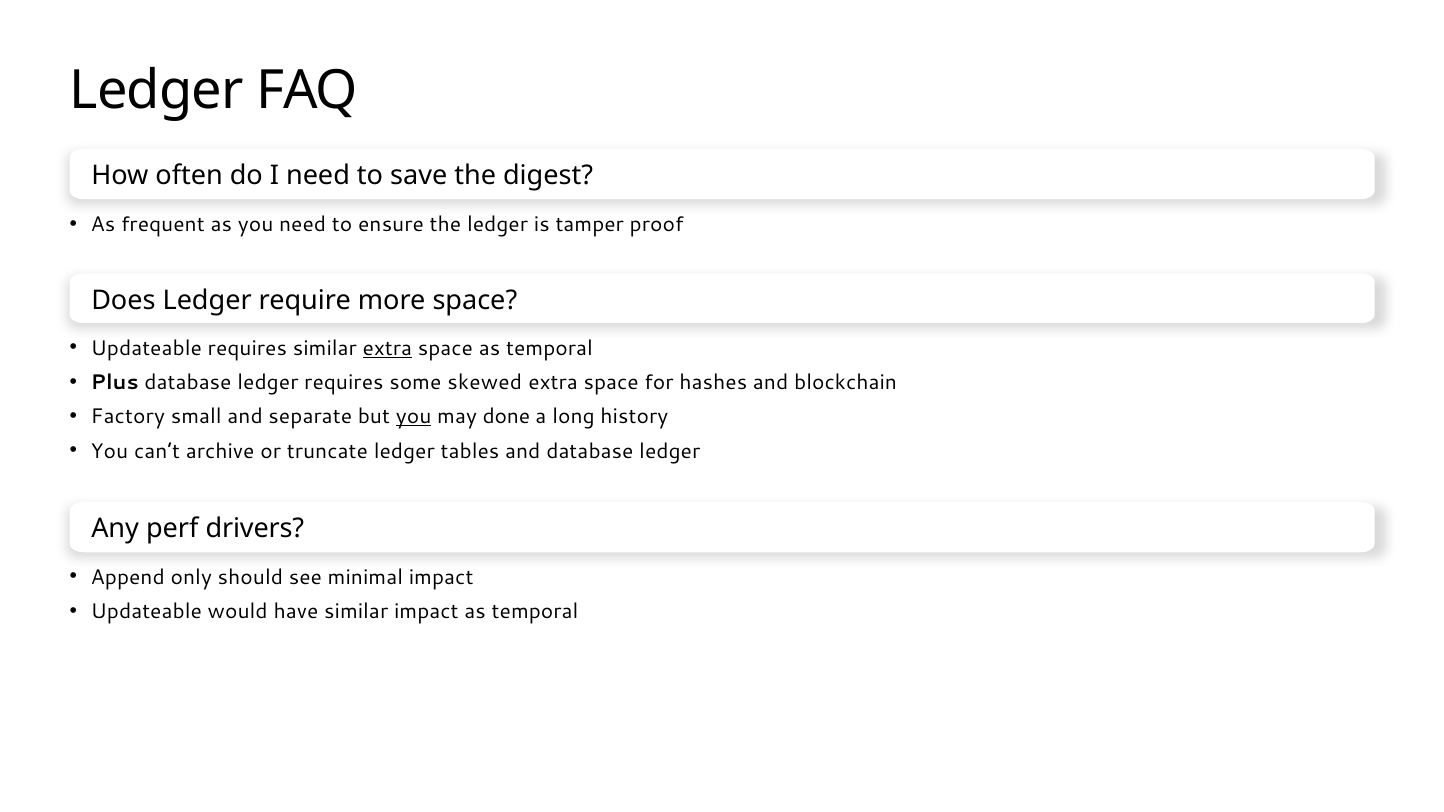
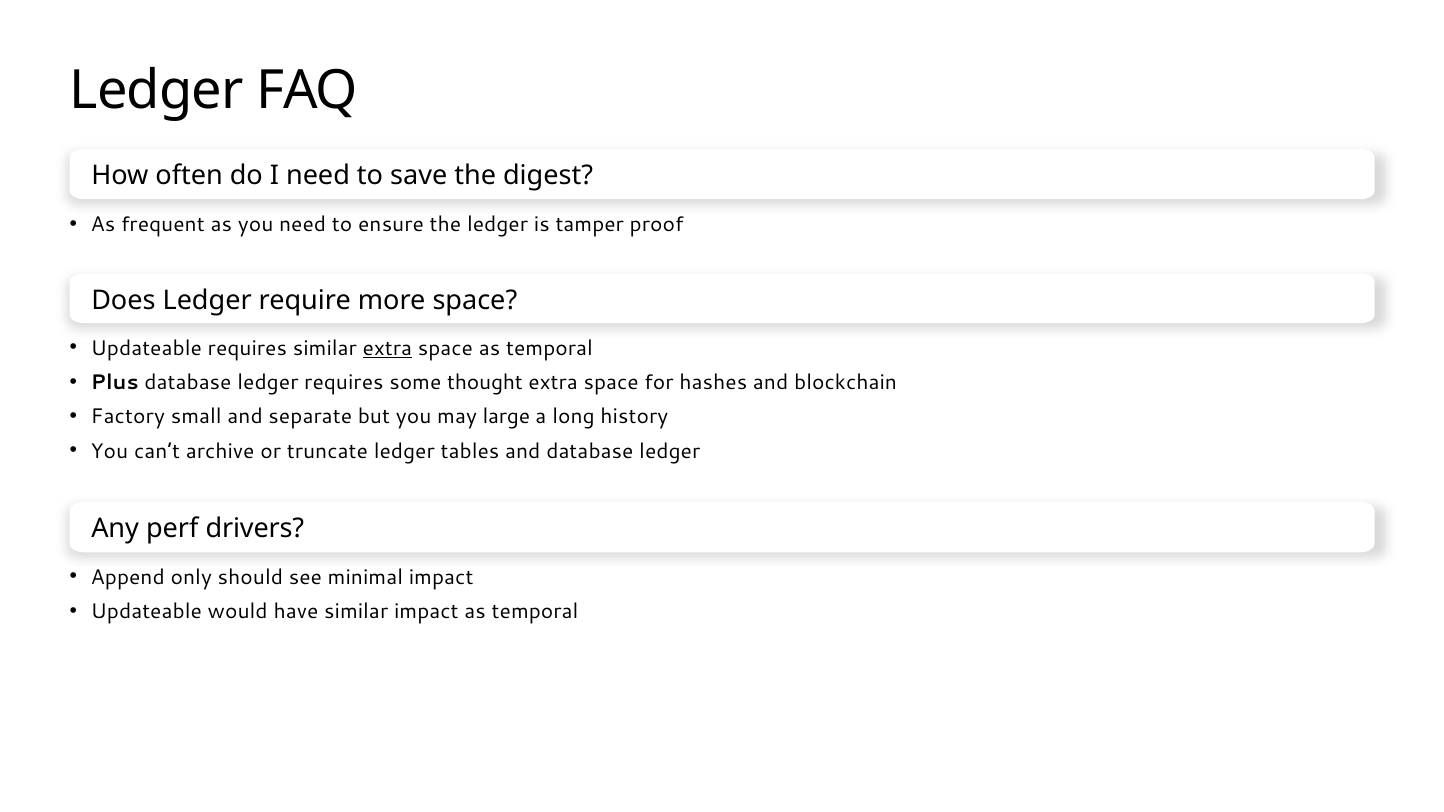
skewed: skewed -> thought (485, 383)
you underline: present -> none (414, 417)
done: done -> large (506, 417)
